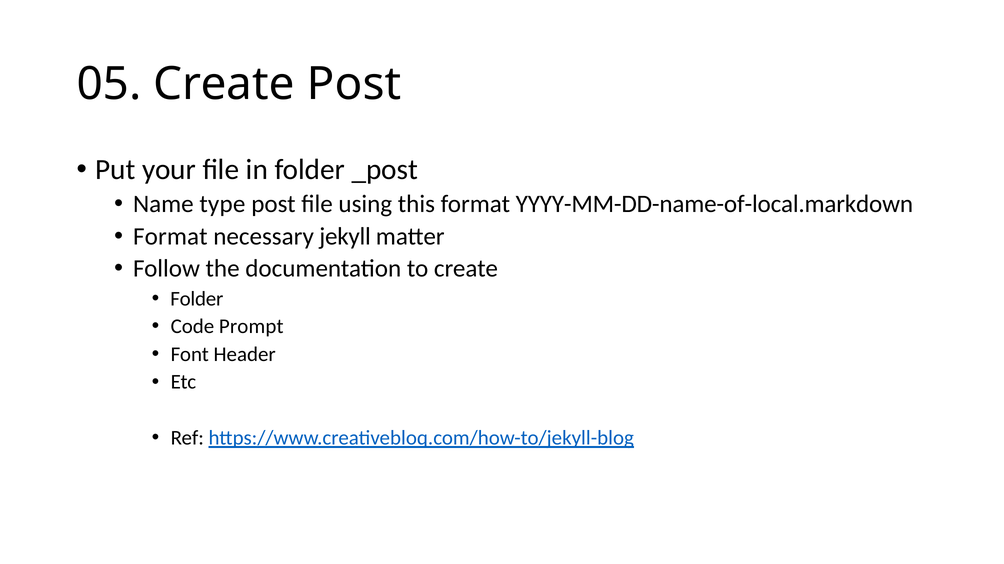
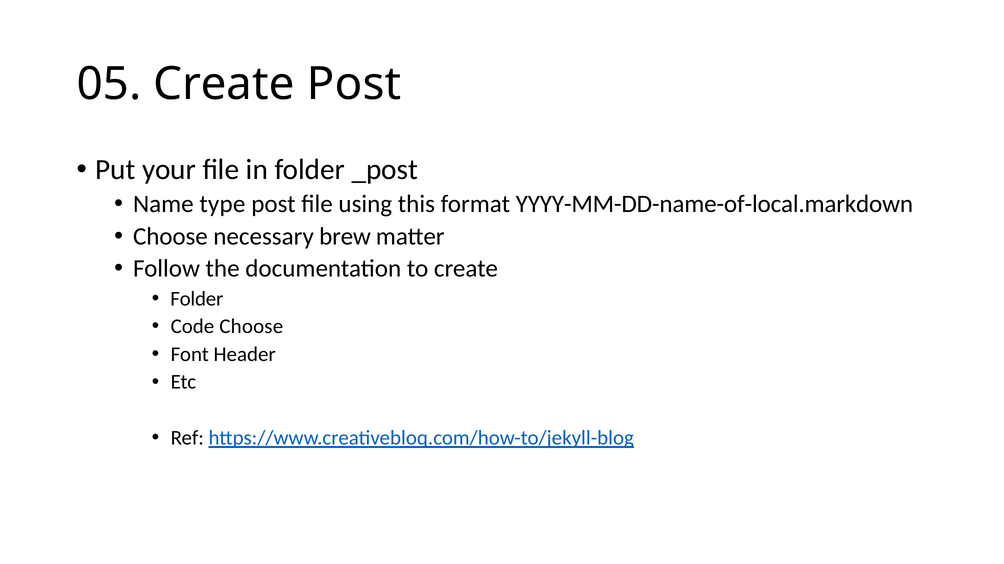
Format: Format -> Choose (170, 237)
jekyll: jekyll -> brew (345, 237)
Code Prompt: Prompt -> Choose (251, 327)
